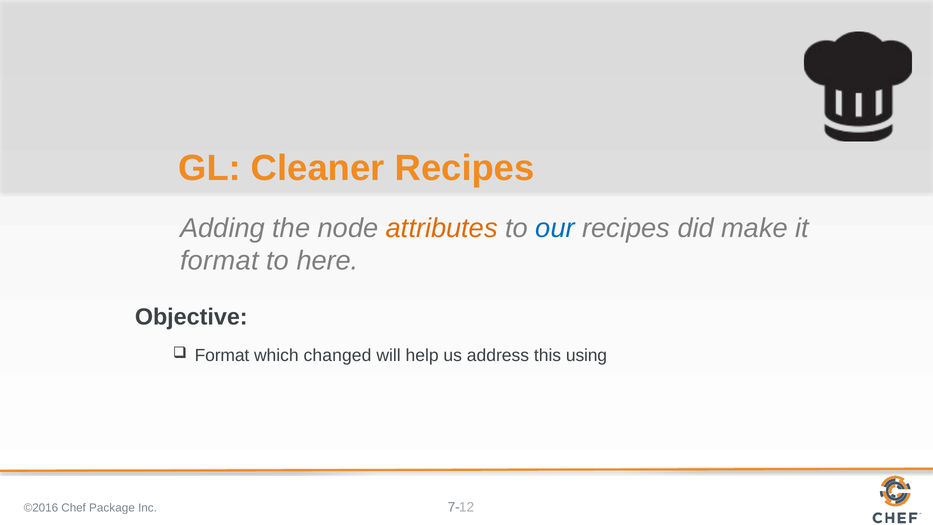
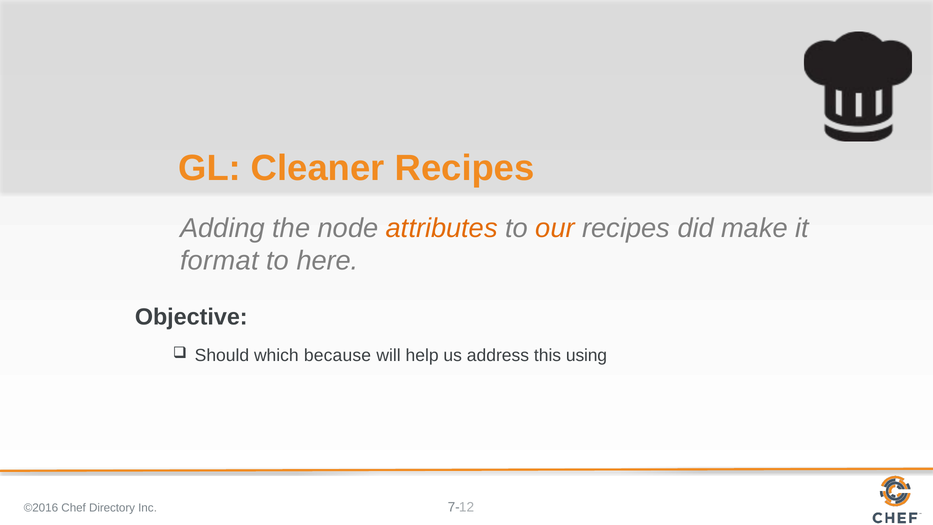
our colour: blue -> orange (555, 228)
Format: Format -> Should (222, 355)
changed: changed -> because (337, 355)
Package: Package -> Directory (112, 508)
